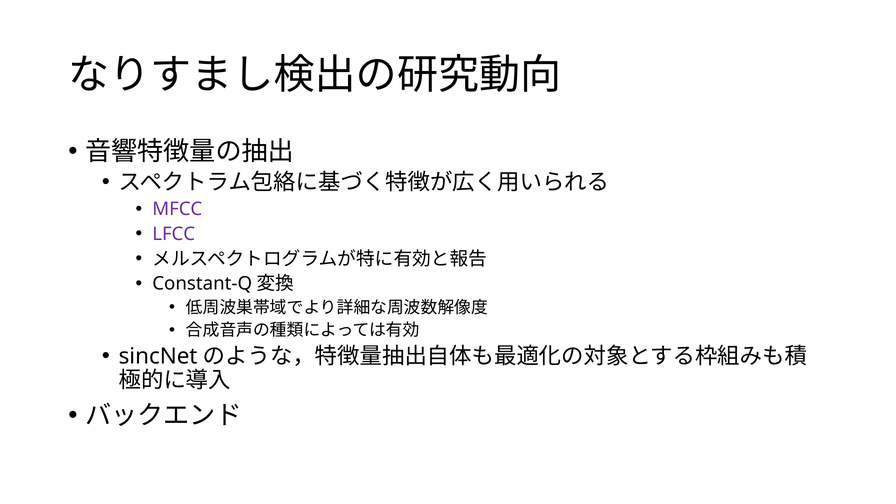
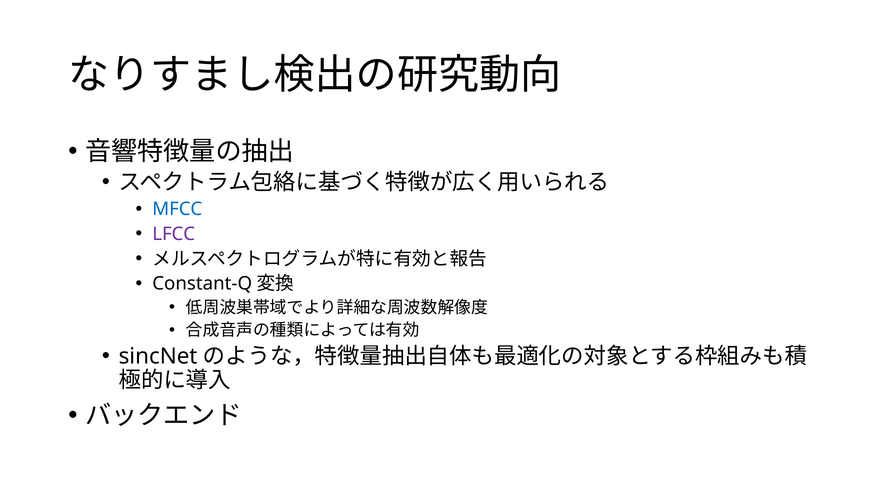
MFCC colour: purple -> blue (177, 209)
